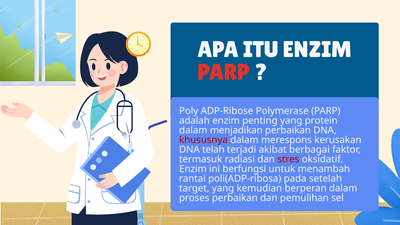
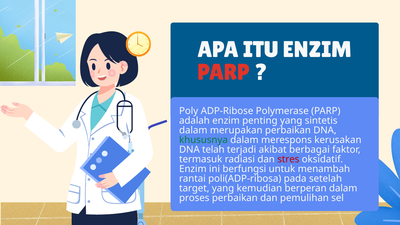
protein: protein -> sintetis (321, 121)
menjadikan: menjadikan -> merupakan (236, 130)
khususnya colour: red -> green (203, 140)
